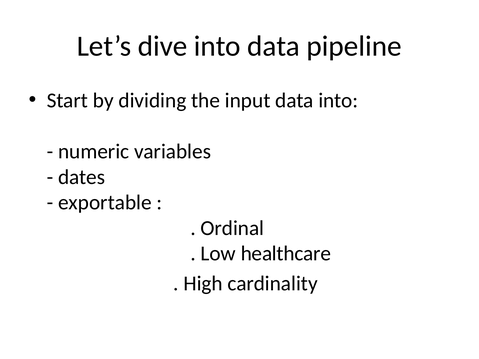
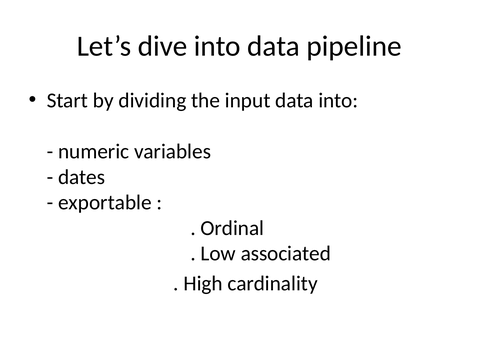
healthcare: healthcare -> associated (286, 254)
